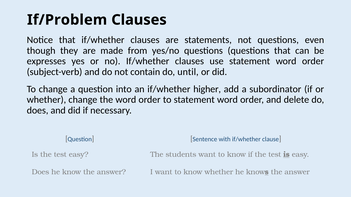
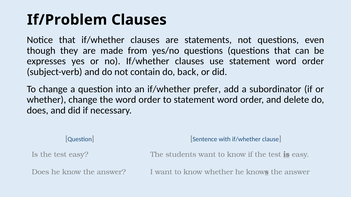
until: until -> back (188, 72)
higher: higher -> prefer (207, 89)
